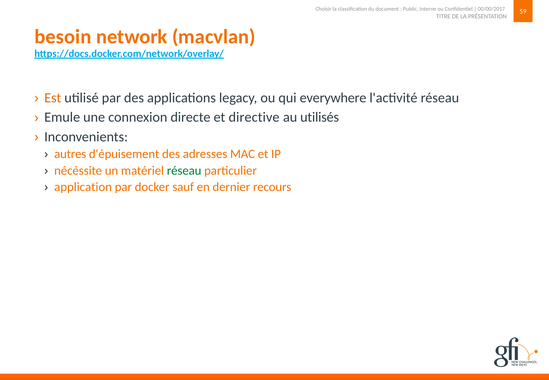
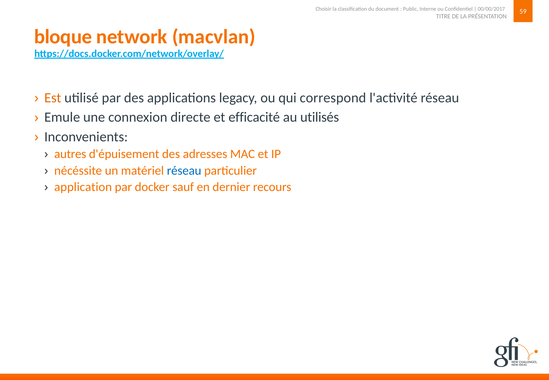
besoin: besoin -> bloque (63, 37)
everywhere: everywhere -> correspond (333, 98)
directive: directive -> efficacité (254, 117)
réseau colour: green -> blue (184, 171)
